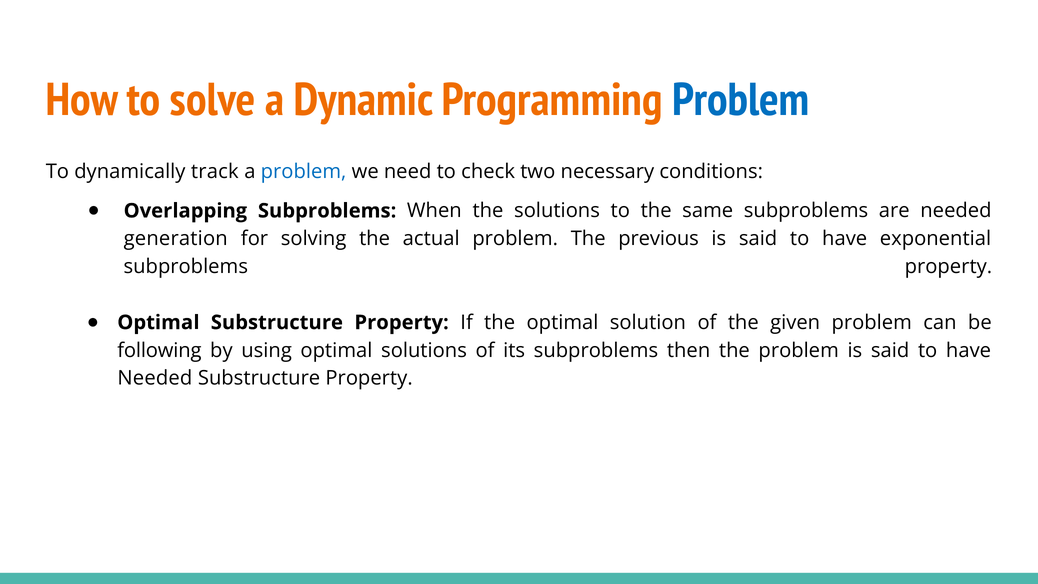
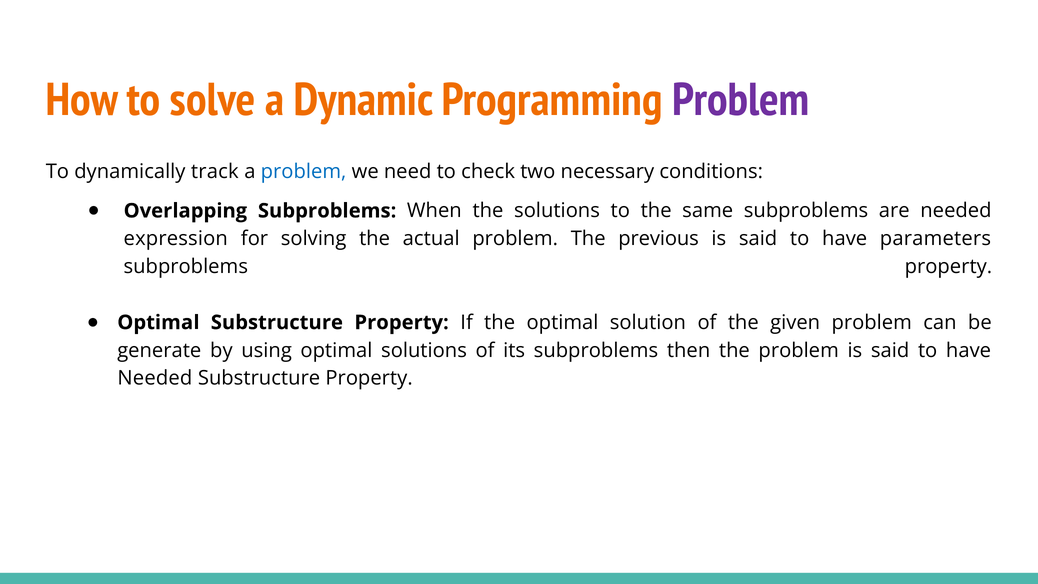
Problem colour: blue -> purple (741, 100)
generation: generation -> expression (176, 239)
exponential: exponential -> parameters (935, 239)
following: following -> generate (159, 350)
